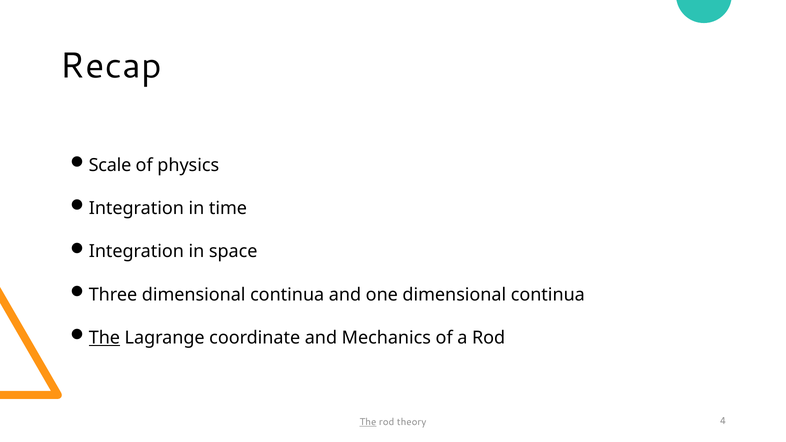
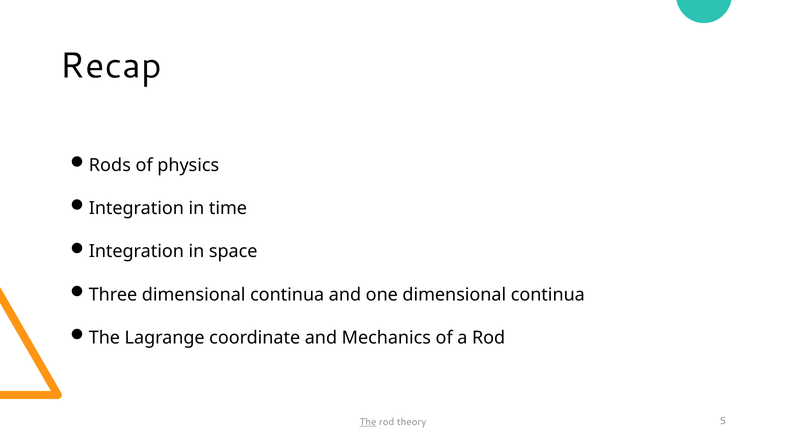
Scale: Scale -> Rods (110, 165)
The underline: present -> none (104, 338)
4: 4 -> 5 (723, 421)
